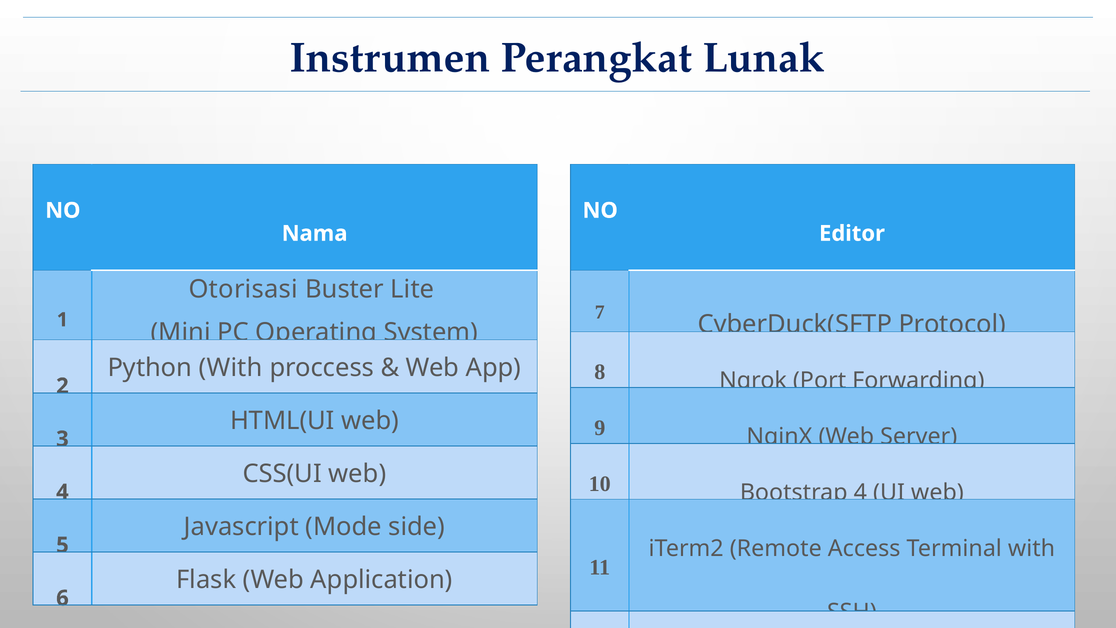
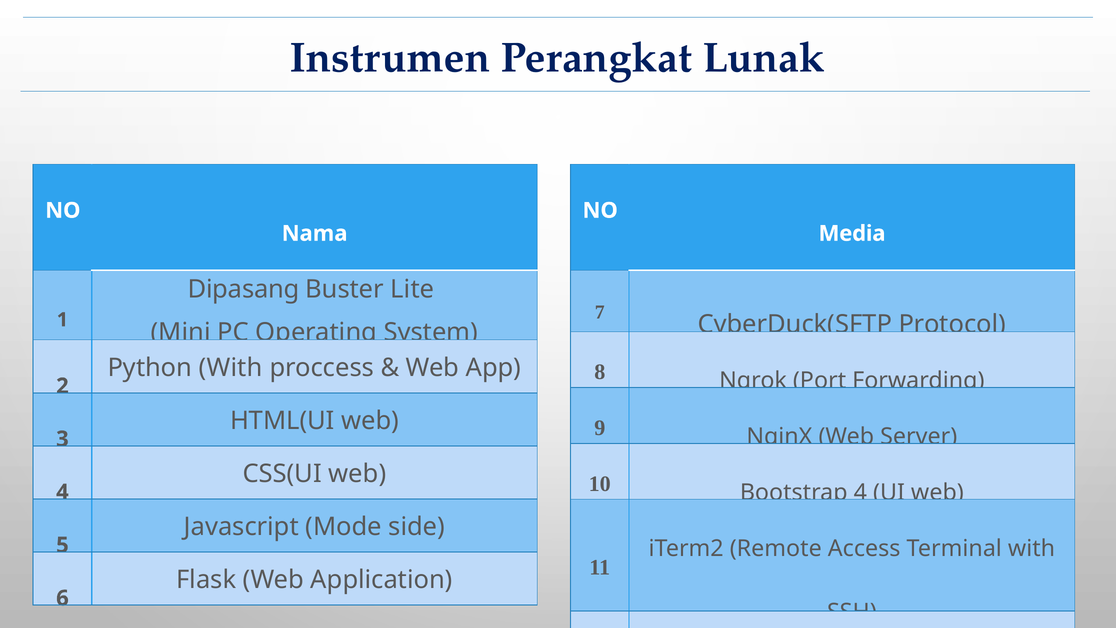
Editor: Editor -> Media (852, 233)
Otorisasi: Otorisasi -> Dipasang (244, 289)
